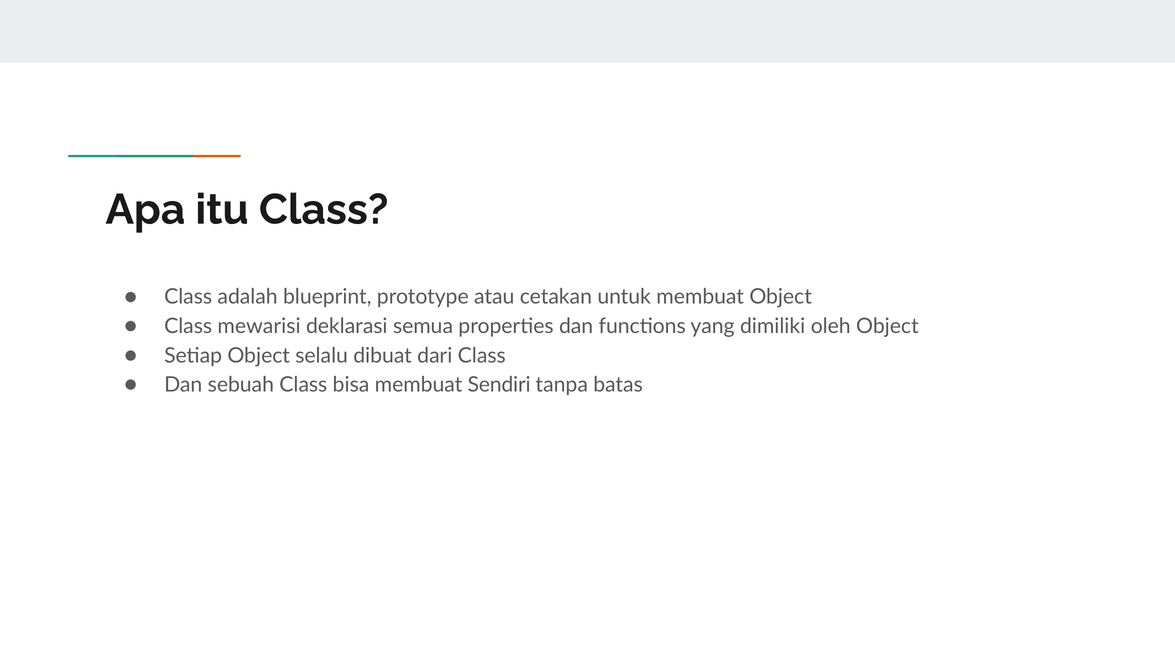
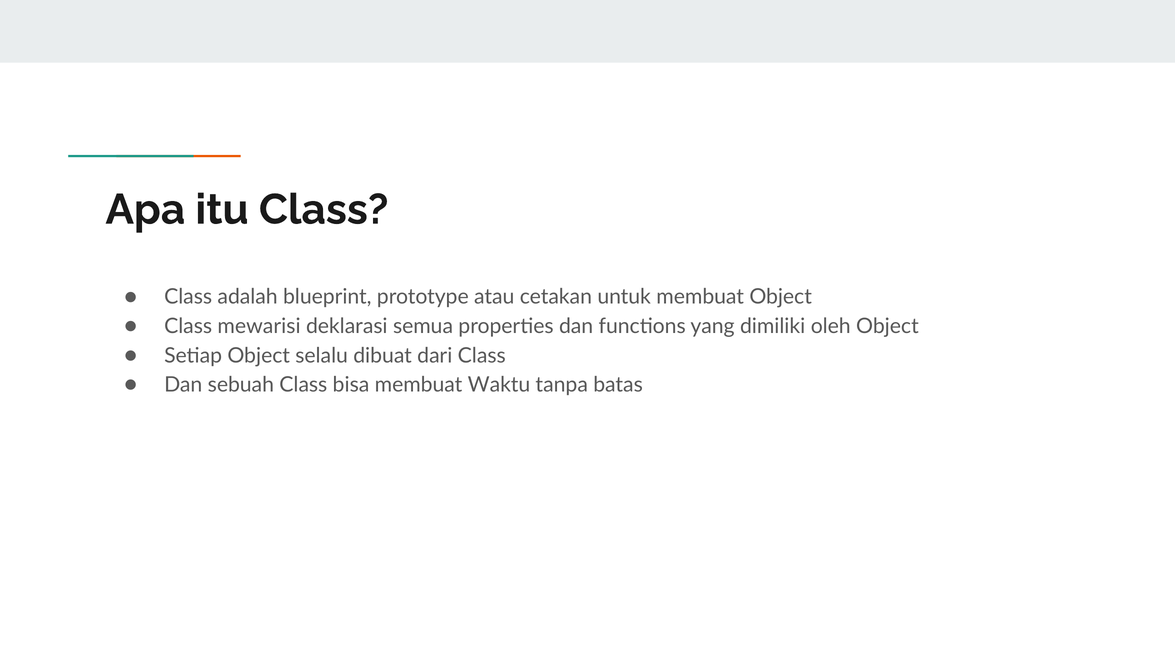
Sendiri: Sendiri -> Waktu (499, 385)
